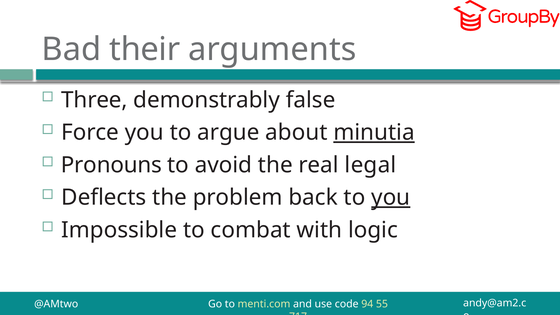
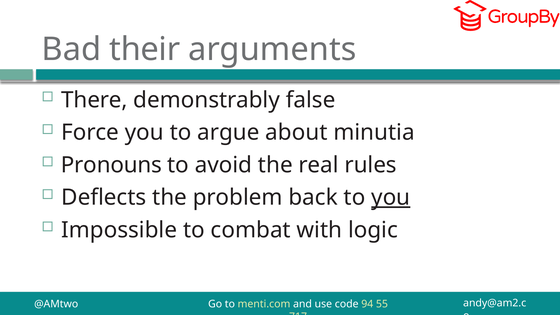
Three: Three -> There (94, 100)
minutia underline: present -> none (374, 132)
legal: legal -> rules (371, 165)
